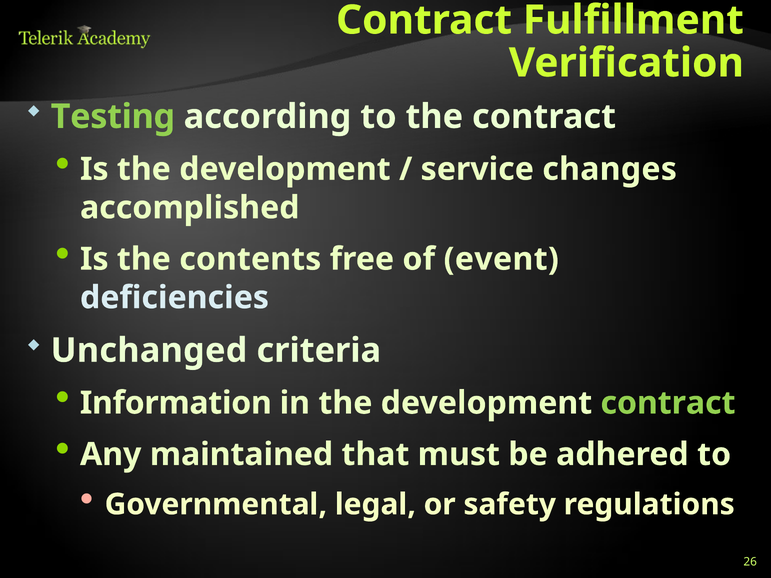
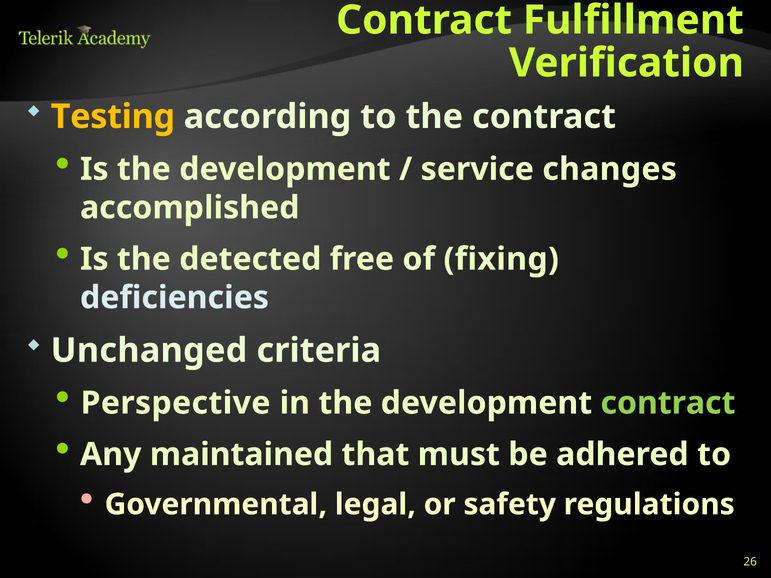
Testing colour: light green -> yellow (113, 117)
contents: contents -> detected (250, 259)
event: event -> fixing (501, 259)
Information: Information -> Perspective (175, 403)
